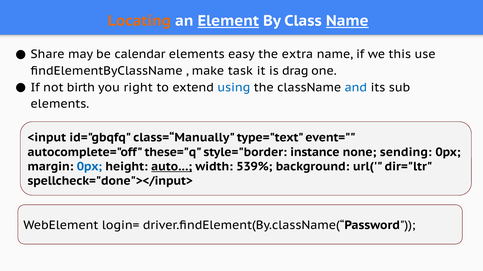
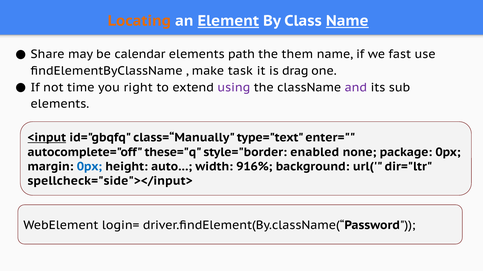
easy: easy -> path (241, 54)
extra: extra -> them (297, 54)
this: this -> fast (400, 54)
birth: birth -> time (81, 88)
using colour: blue -> purple (234, 88)
and colour: blue -> purple (356, 88)
<input underline: none -> present (47, 138)
event=: event= -> enter= (330, 138)
instance: instance -> enabled (315, 152)
sending: sending -> package (406, 152)
auto… underline: present -> none (172, 167)
539%: 539% -> 916% (254, 167)
spellcheck="done"></input>: spellcheck="done"></input> -> spellcheck="side"></input> (110, 181)
